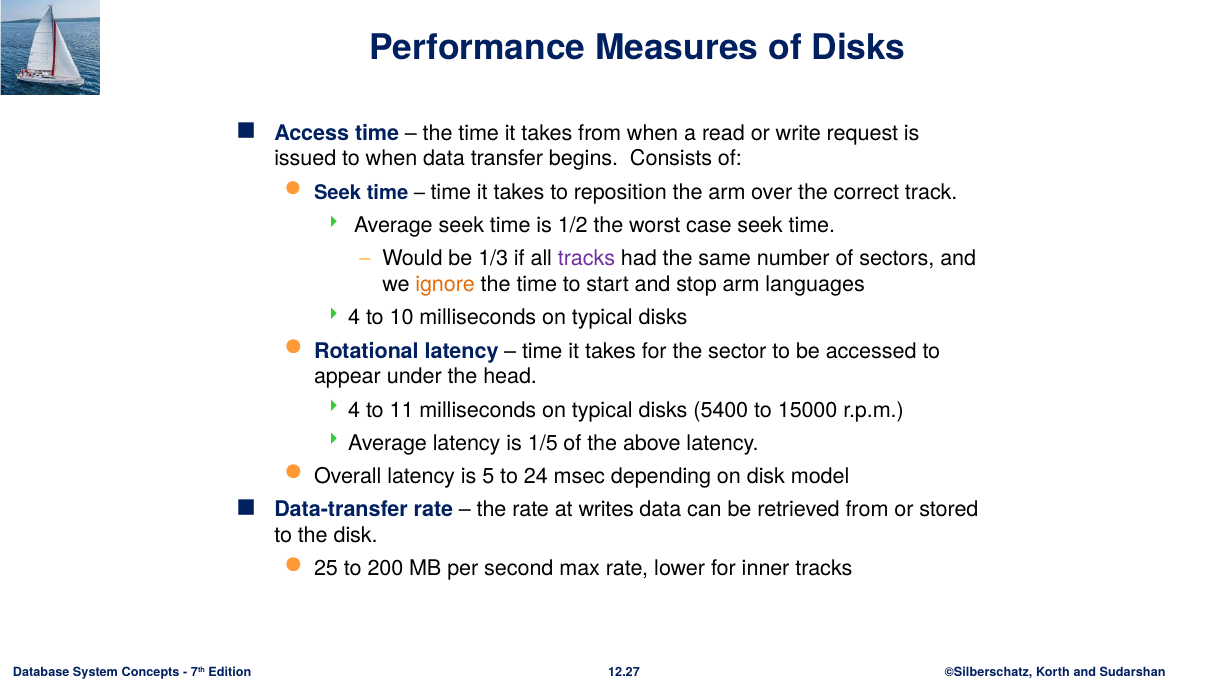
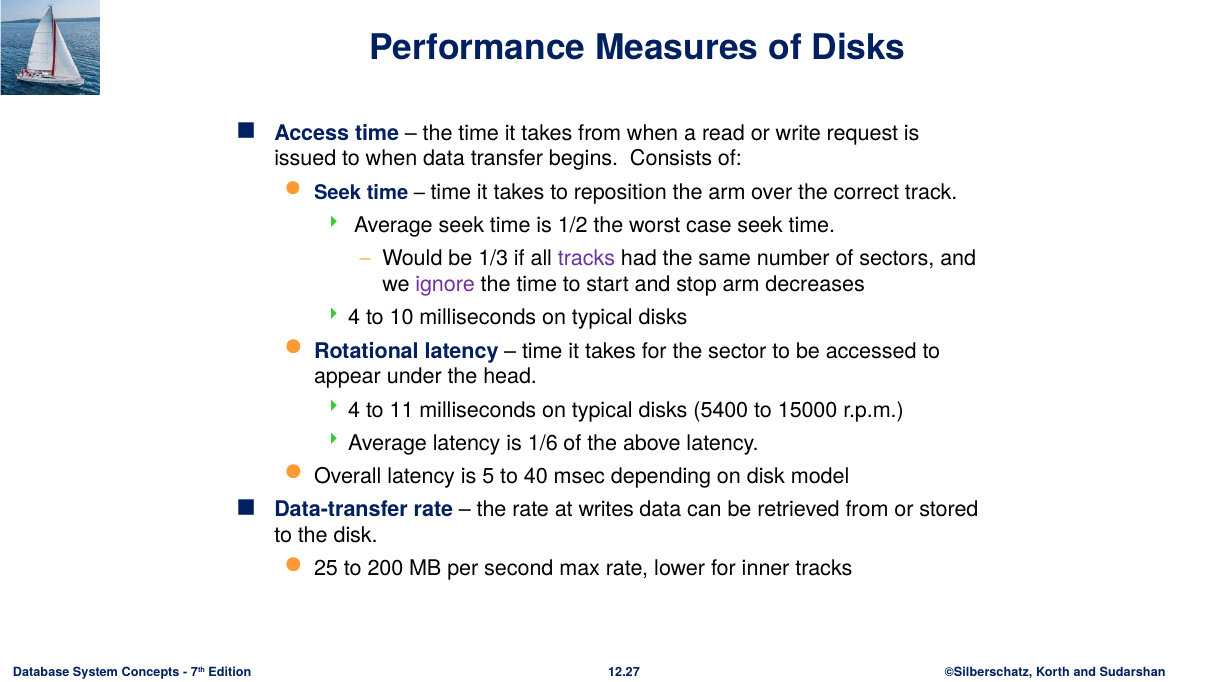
ignore colour: orange -> purple (445, 285)
languages: languages -> decreases (815, 285)
1/5: 1/5 -> 1/6 (543, 443)
24: 24 -> 40 (536, 477)
